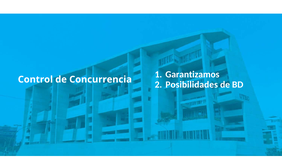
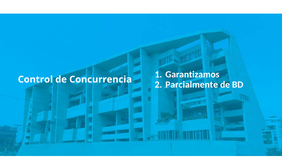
Posibilidades: Posibilidades -> Parcialmente (192, 84)
